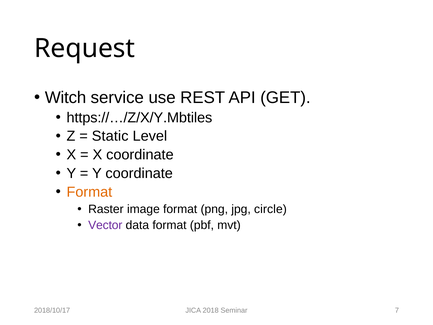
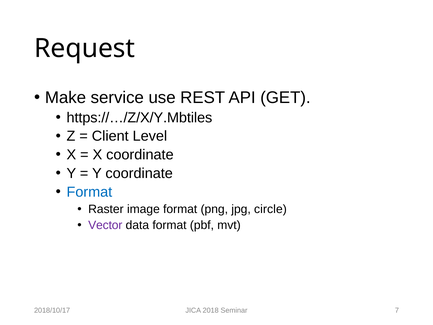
Witch: Witch -> Make (65, 98)
Static: Static -> Client (110, 136)
Format colour: orange -> blue (89, 192)
